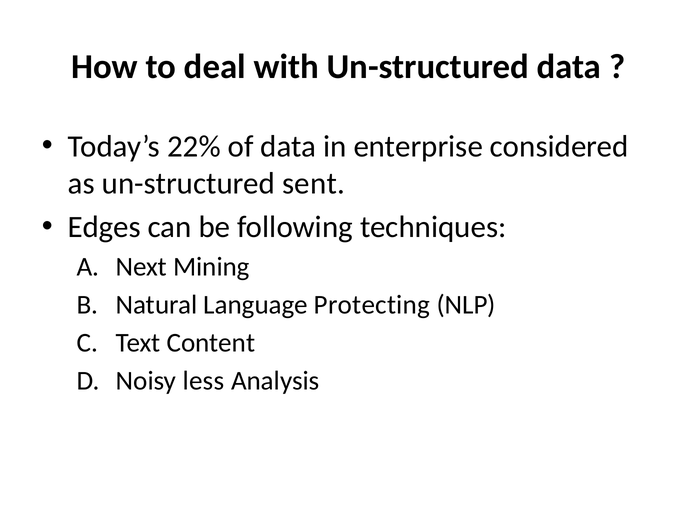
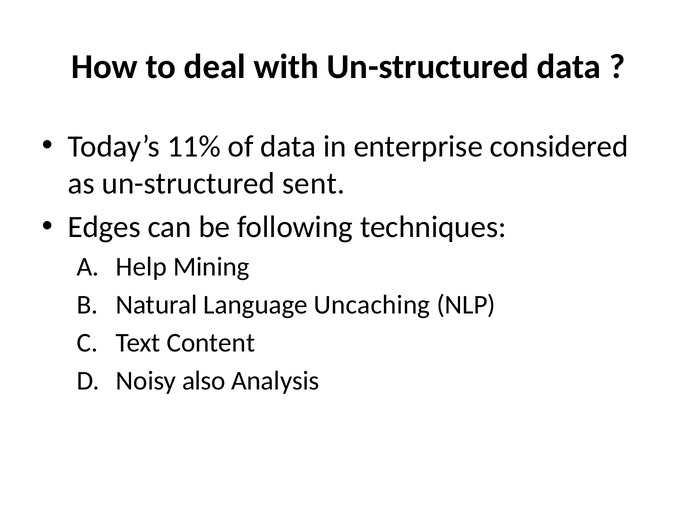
22%: 22% -> 11% (194, 146)
Next: Next -> Help (141, 267)
Protecting: Protecting -> Uncaching (372, 305)
less: less -> also (204, 381)
